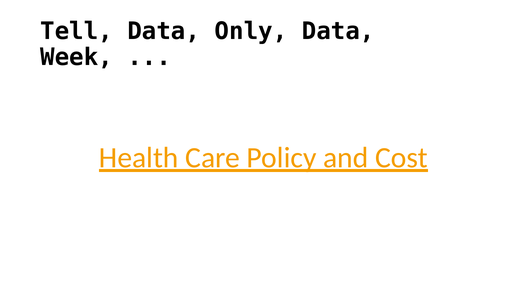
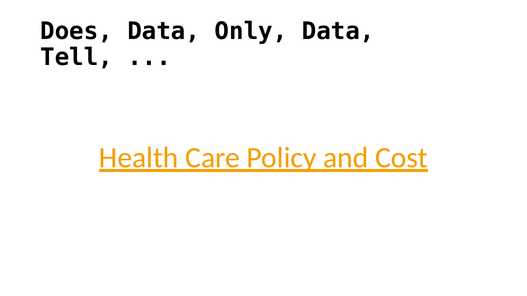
Tell: Tell -> Does (77, 31)
Week: Week -> Tell (77, 57)
